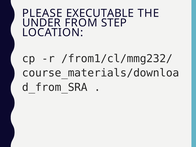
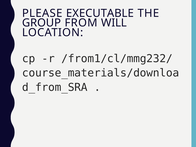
UNDER: UNDER -> GROUP (41, 23)
STEP: STEP -> WILL (114, 23)
